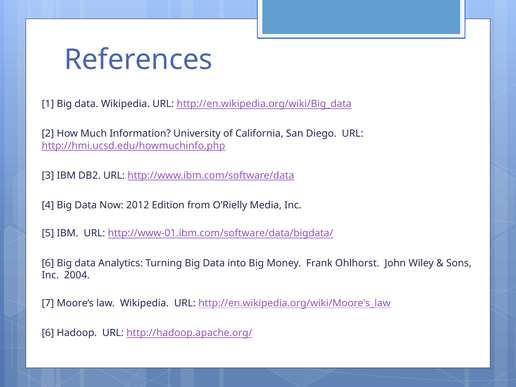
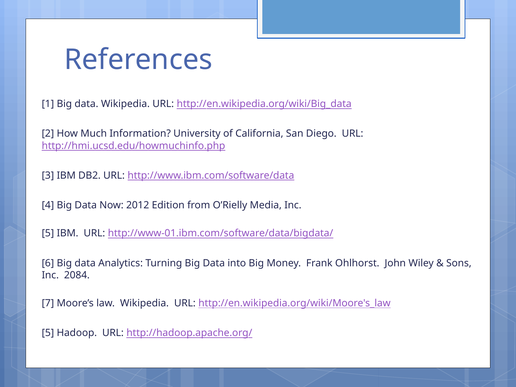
2004: 2004 -> 2084 (77, 275)
6: 6 -> 5 (48, 333)
